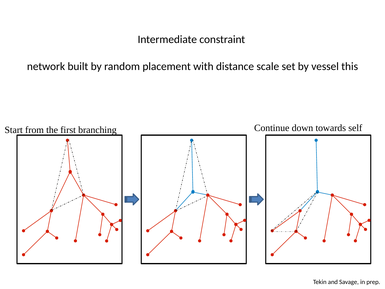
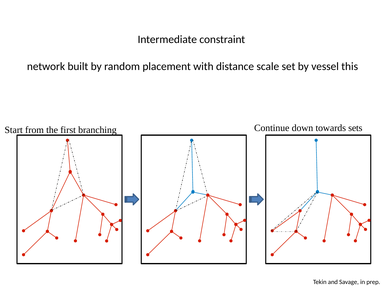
self: self -> sets (355, 128)
